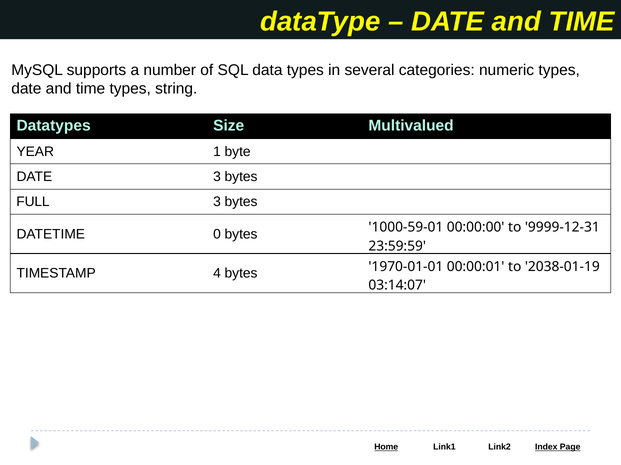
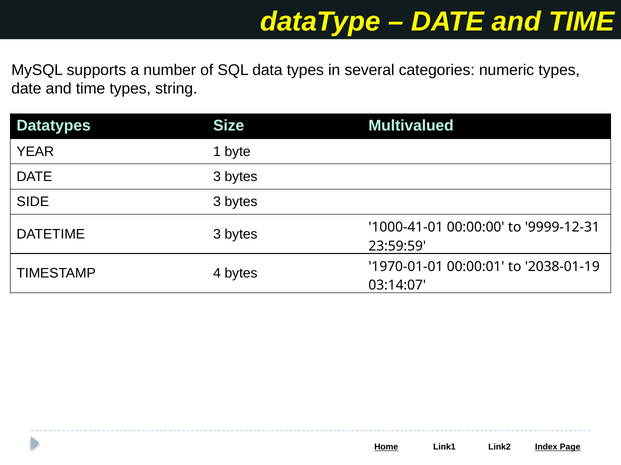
FULL: FULL -> SIDE (33, 202)
DATETIME 0: 0 -> 3 (217, 234)
1000-59-01: 1000-59-01 -> 1000-41-01 (406, 228)
